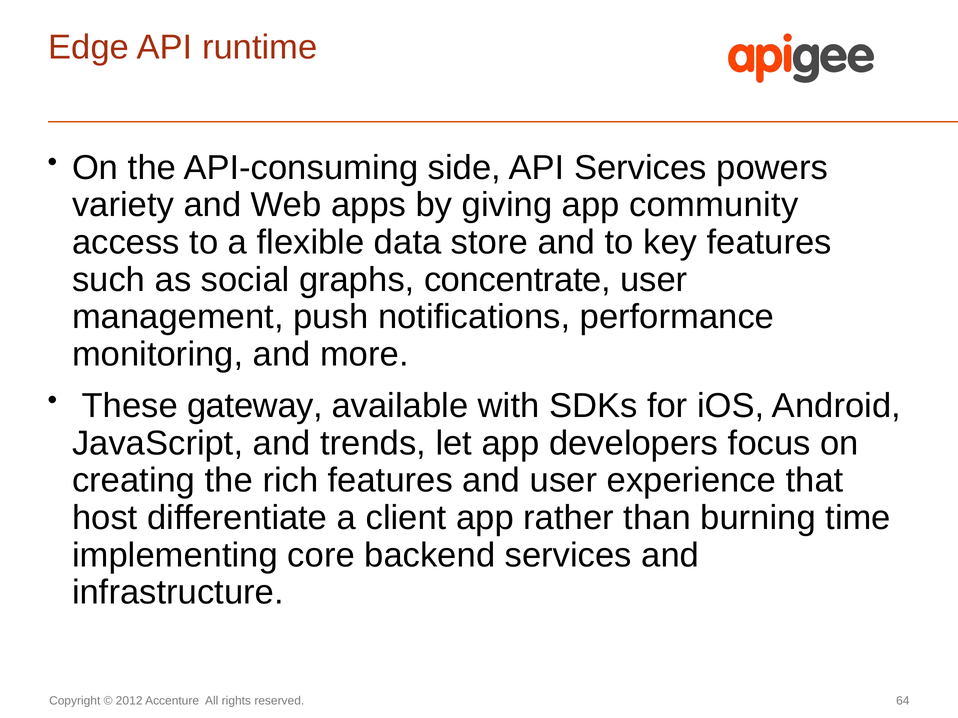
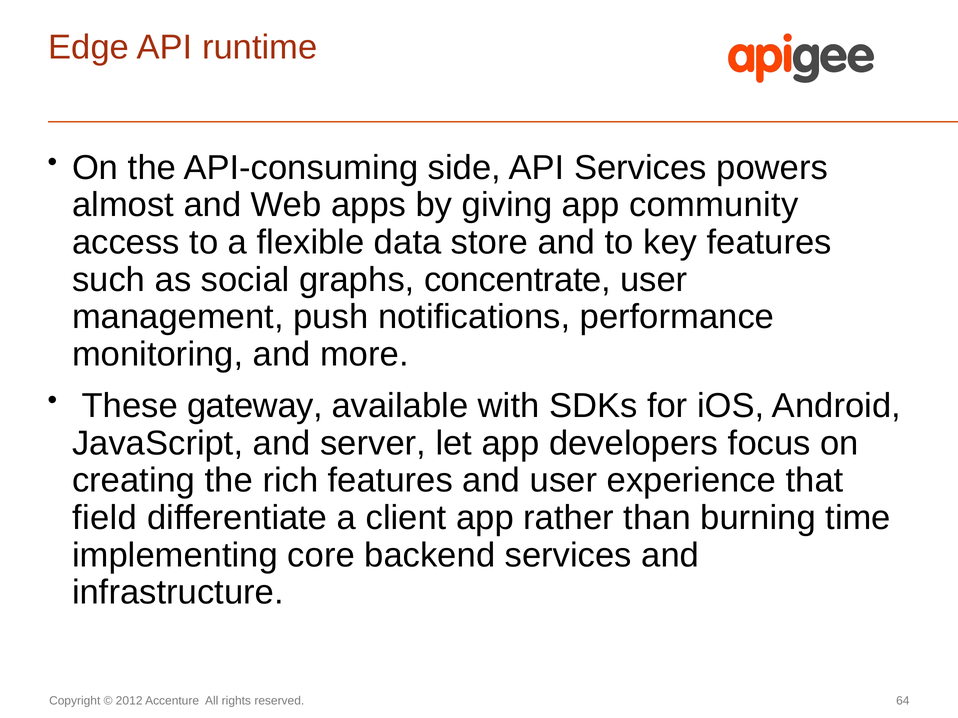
variety: variety -> almost (123, 205)
trends: trends -> server (373, 444)
host: host -> field (105, 518)
